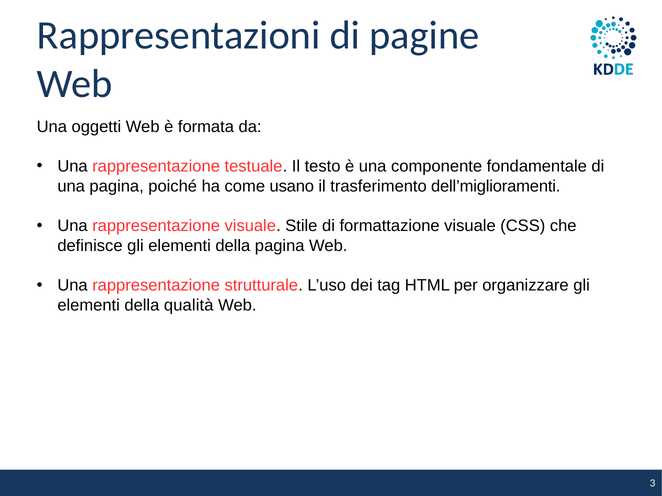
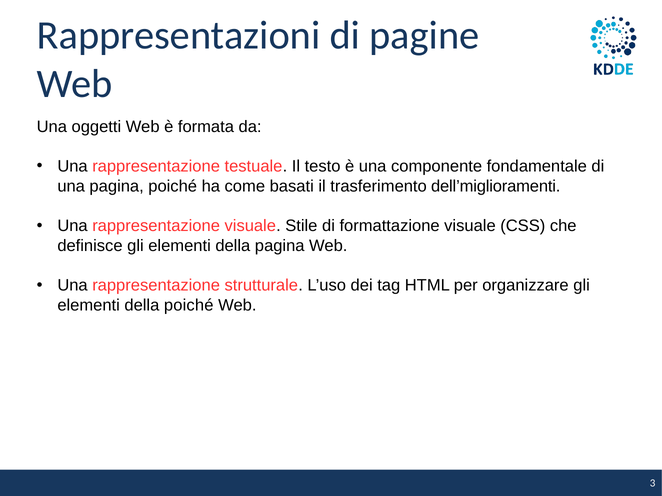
usano: usano -> basati (292, 186)
della qualità: qualità -> poiché (189, 306)
